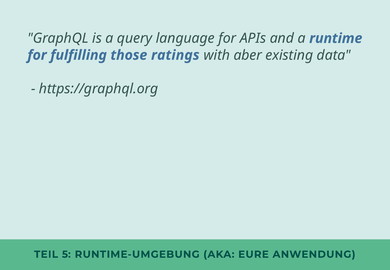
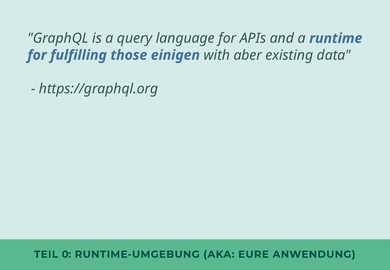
ratings: ratings -> einigen (175, 55)
5: 5 -> 0 (66, 254)
